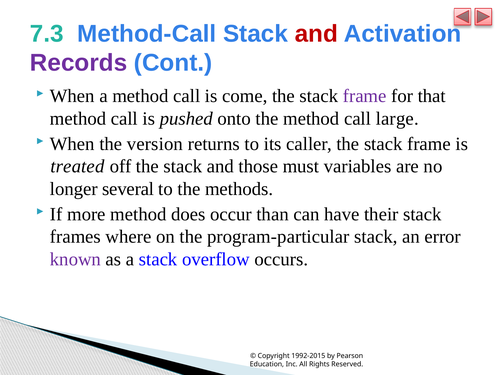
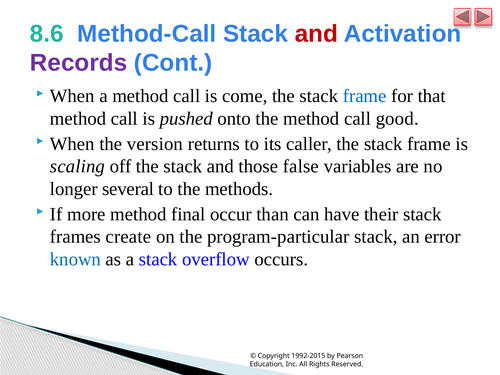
7.3: 7.3 -> 8.6 (47, 34)
frame colour: purple -> blue (365, 96)
large: large -> good (397, 119)
treated: treated -> scaling (77, 166)
must: must -> false (301, 166)
does: does -> final (188, 214)
where: where -> create (128, 237)
known colour: purple -> blue (75, 259)
